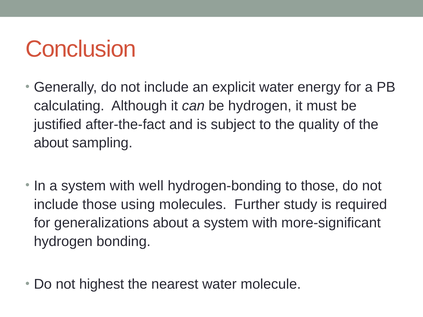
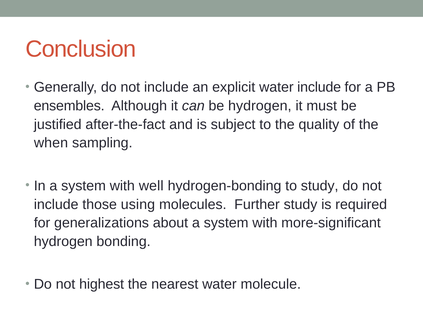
water energy: energy -> include (319, 87)
calculating: calculating -> ensembles (69, 106)
about: about -> when (51, 143)
to those: those -> study (320, 186)
